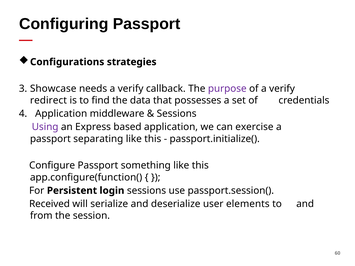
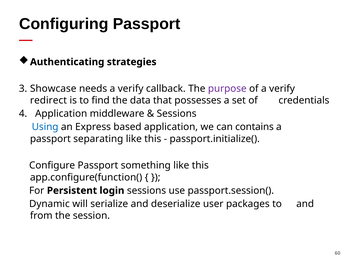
Configurations: Configurations -> Authenticating (67, 62)
Using colour: purple -> blue (45, 127)
exercise: exercise -> contains (254, 127)
Received: Received -> Dynamic (49, 204)
elements: elements -> packages (248, 204)
